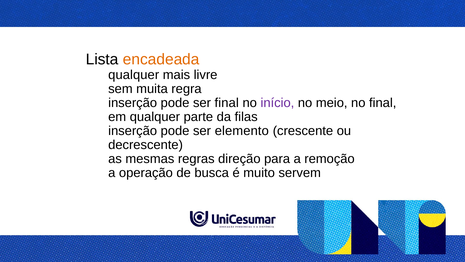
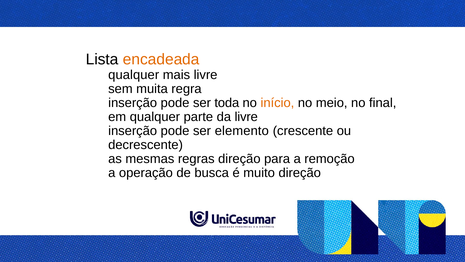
ser final: final -> toda (227, 103)
início colour: purple -> orange (277, 103)
da filas: filas -> livre (246, 117)
muito servem: servem -> direção (300, 173)
